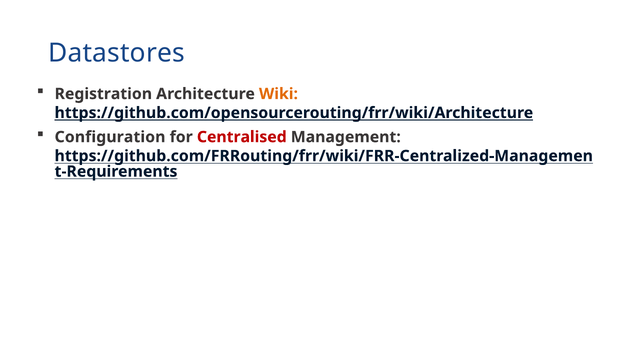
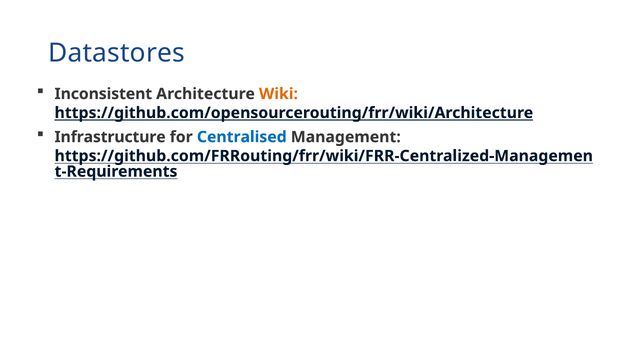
Registration: Registration -> Inconsistent (103, 94)
Configuration: Configuration -> Infrastructure (110, 137)
Centralised colour: red -> blue (242, 137)
